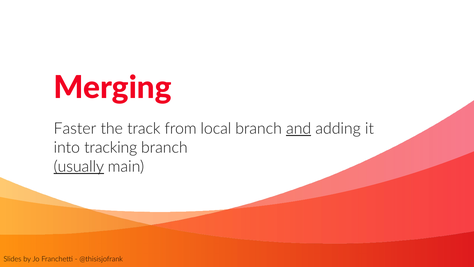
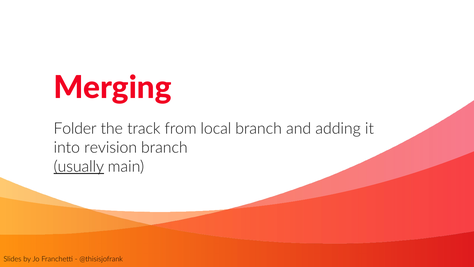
Faster: Faster -> Folder (75, 128)
and underline: present -> none (299, 128)
tracking: tracking -> revision (111, 147)
